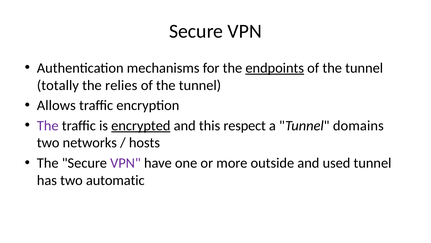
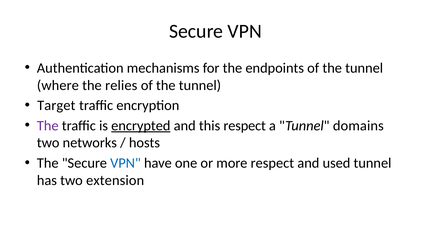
endpoints underline: present -> none (275, 68)
totally: totally -> where (58, 85)
Allows: Allows -> Target (56, 105)
VPN colour: purple -> blue (125, 163)
more outside: outside -> respect (272, 163)
automatic: automatic -> extension (115, 180)
